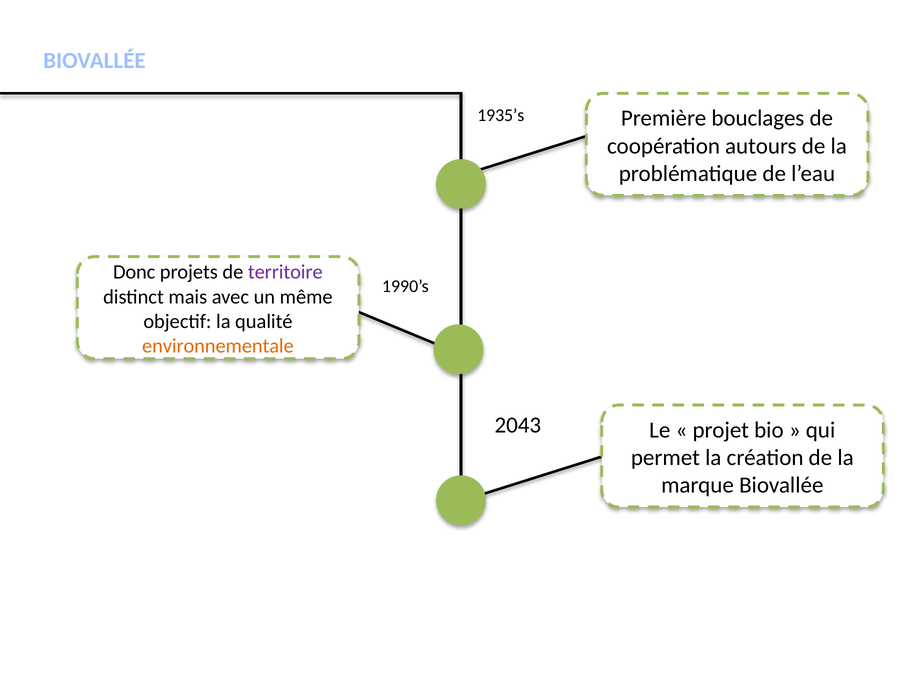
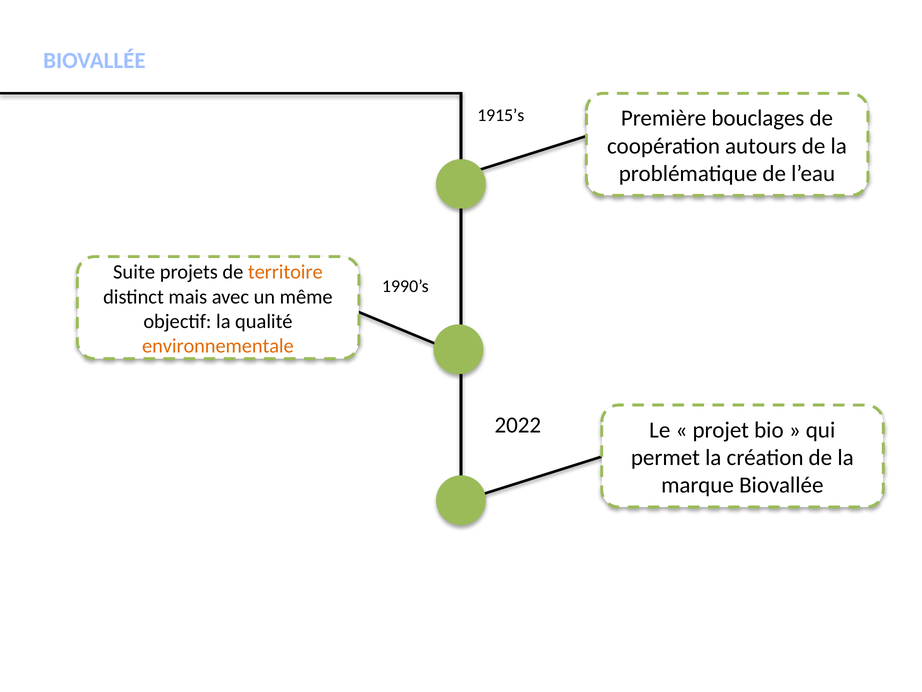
1935’s: 1935’s -> 1915’s (501, 115)
Donc: Donc -> Suite (134, 272)
territoire colour: purple -> orange (285, 272)
2043: 2043 -> 2022 (518, 425)
